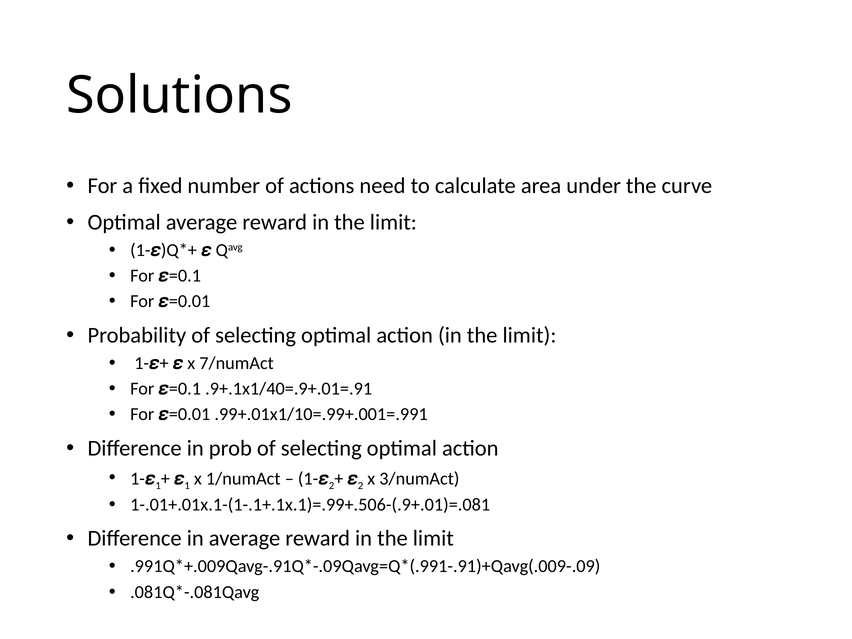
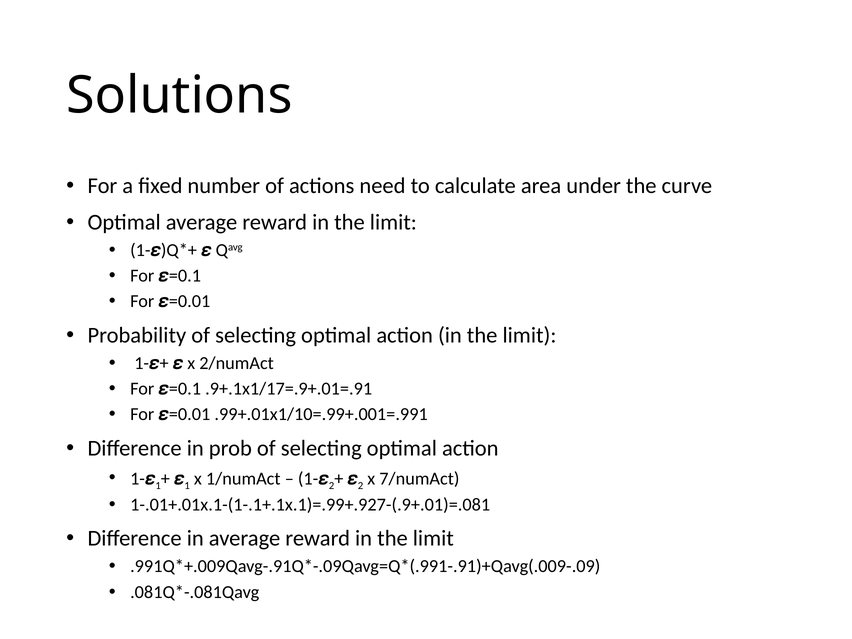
7/numAct: 7/numAct -> 2/numAct (237, 363)
.9+.1x1/40=.9+.01=.91: .9+.1x1/40=.9+.01=.91 -> .9+.1x1/17=.9+.01=.91 (289, 389)
3/numAct: 3/numAct -> 7/numAct (419, 478)
1-.01+.01x.1-(1-.1+.1x.1)=.99+.506-(.9+.01)=.081: 1-.01+.01x.1-(1-.1+.1x.1)=.99+.506-(.9+.01)=.081 -> 1-.01+.01x.1-(1-.1+.1x.1)=.99+.927-(.9+.01)=.081 (310, 505)
